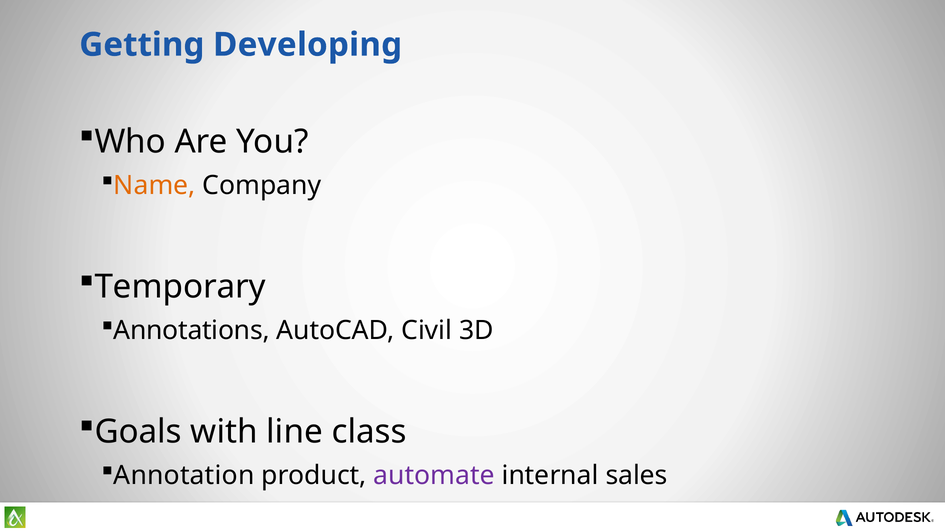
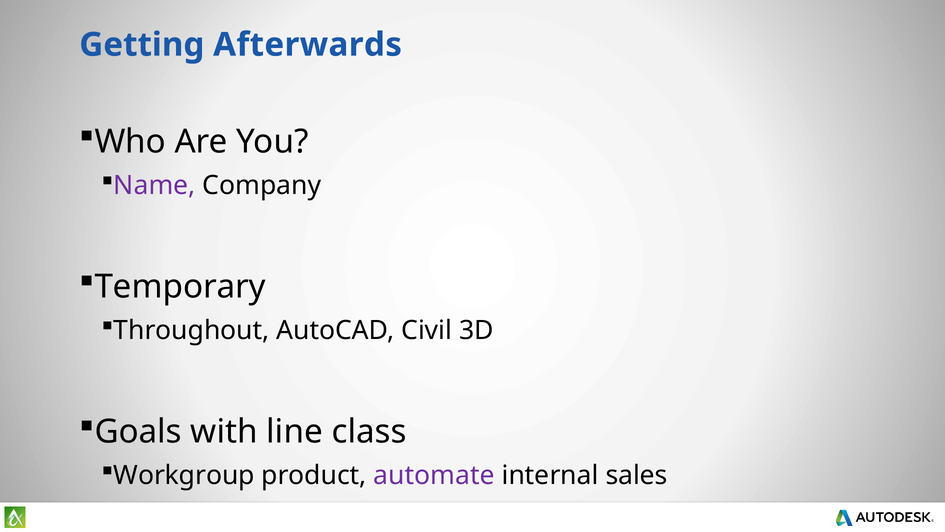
Developing: Developing -> Afterwards (308, 45)
Name colour: orange -> purple (154, 186)
Annotations: Annotations -> Throughout (191, 330)
Annotation: Annotation -> Workgroup (184, 475)
